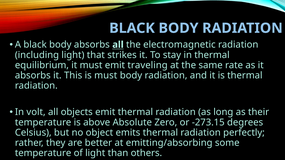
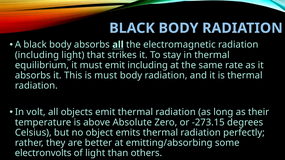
emit traveling: traveling -> including (148, 65)
temperature: temperature -> electronvolts (43, 153)
